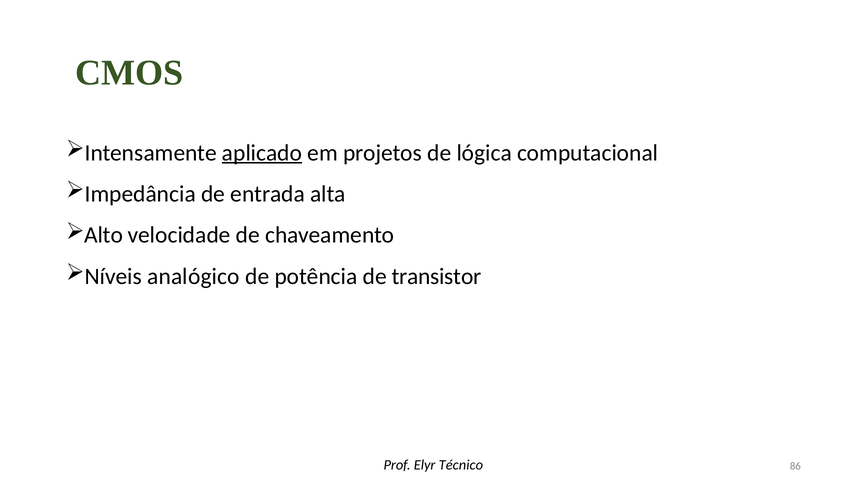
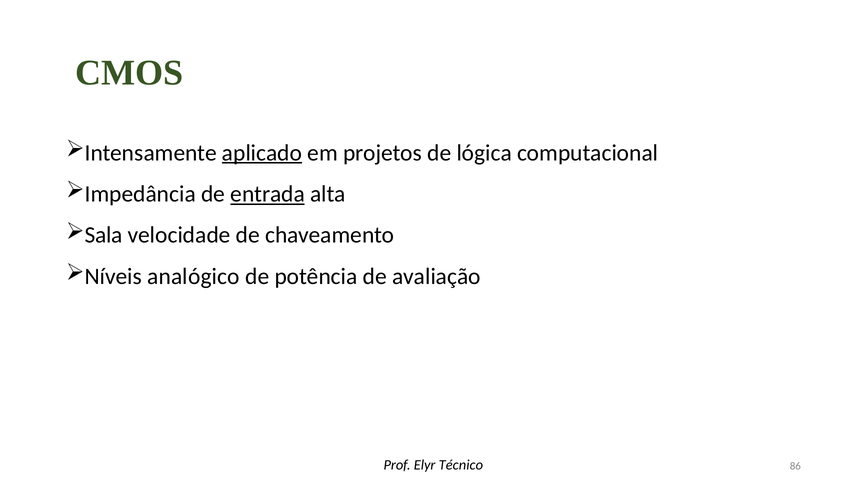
entrada underline: none -> present (268, 194)
Alto: Alto -> Sala (104, 235)
transistor: transistor -> avaliação (436, 276)
